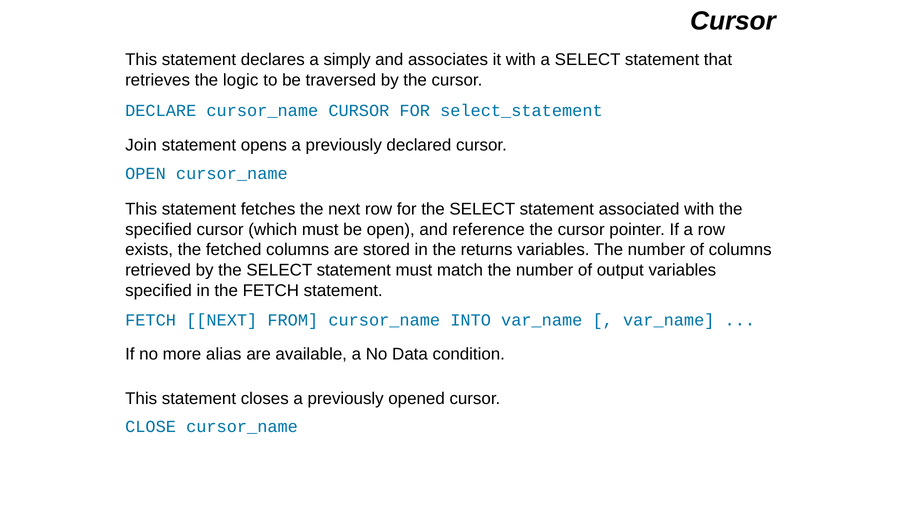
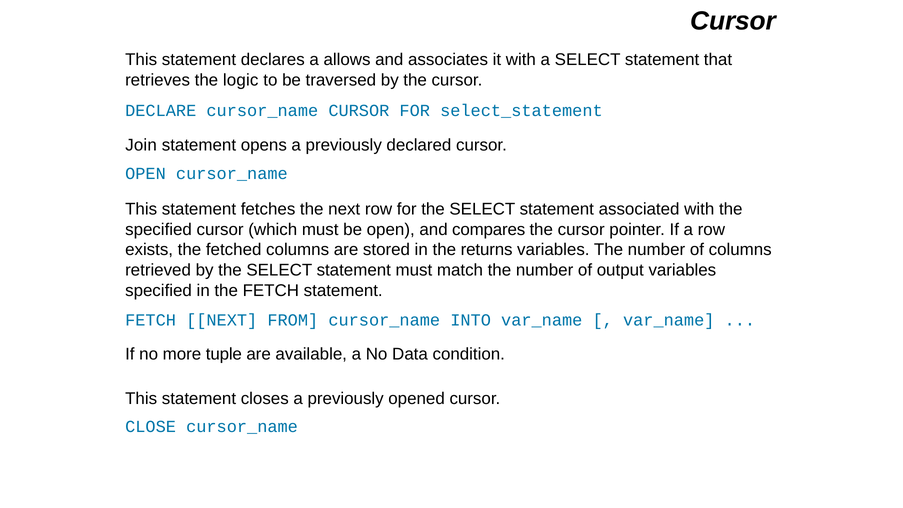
simply: simply -> allows (347, 60)
reference: reference -> compares (489, 229)
alias: alias -> tuple (224, 354)
